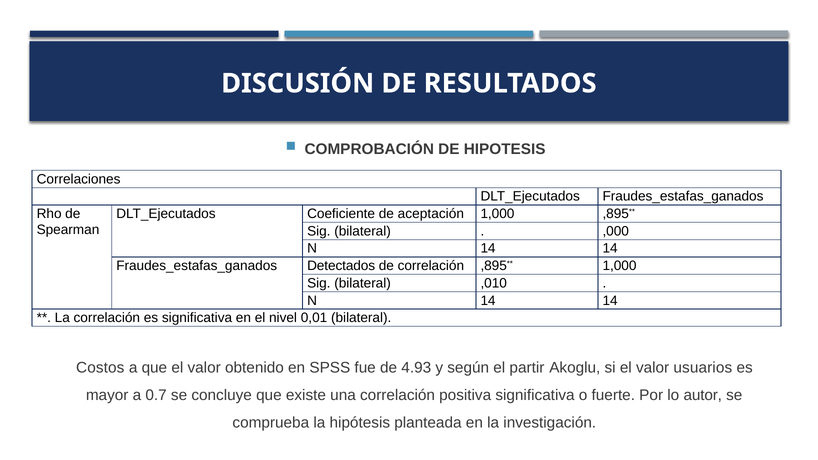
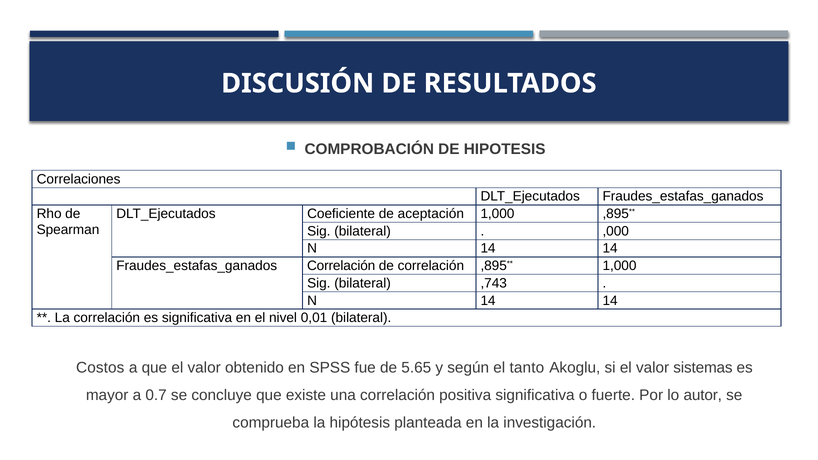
Detectados: Detectados -> Correlación (341, 266)
,010: ,010 -> ,743 (494, 283)
4.93: 4.93 -> 5.65 (416, 368)
partir: partir -> tanto (527, 368)
usuarios: usuarios -> sistemas (703, 368)
